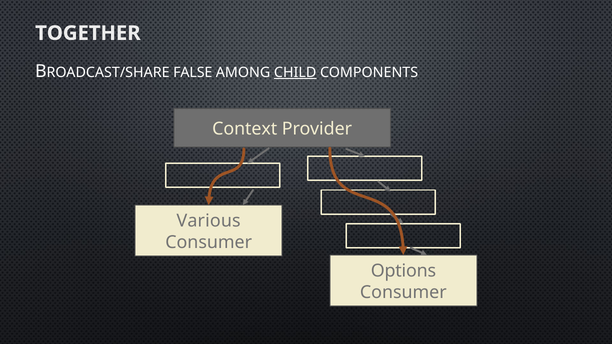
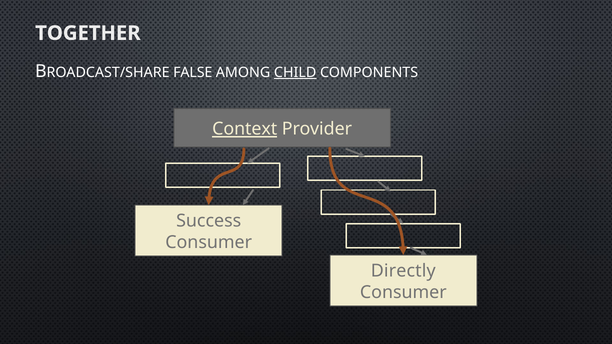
Context underline: none -> present (245, 129)
Various: Various -> Success (209, 221)
Options: Options -> Directly (403, 271)
